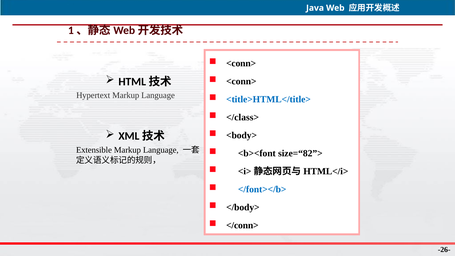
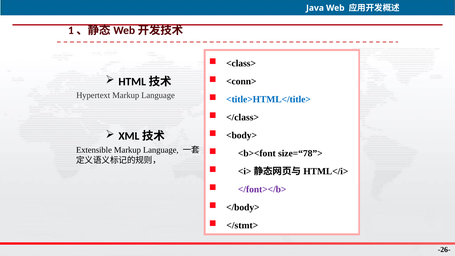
<conn>: <conn> -> <class> (241, 63)
size=“82”>: size=“82”> -> size=“78”> (300, 153)
</font></b> colour: blue -> purple (262, 189)
</conn>: </conn> -> </stmt> (242, 225)
